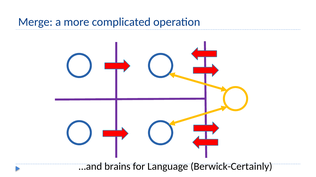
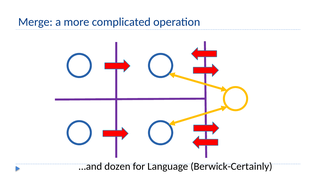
brains: brains -> dozen (117, 167)
